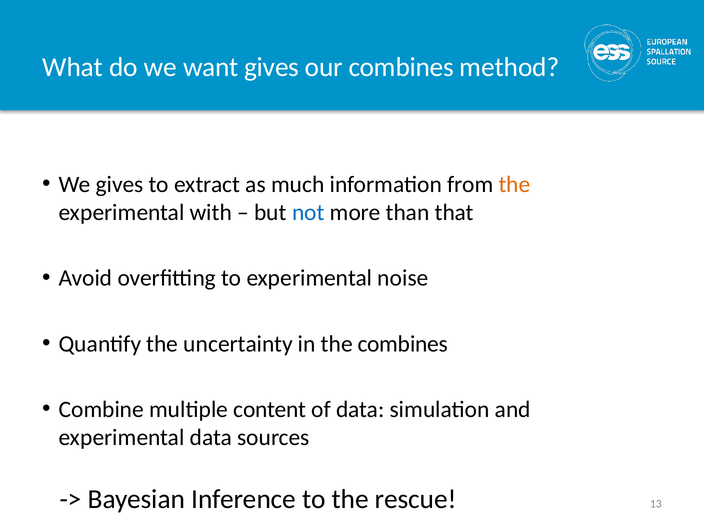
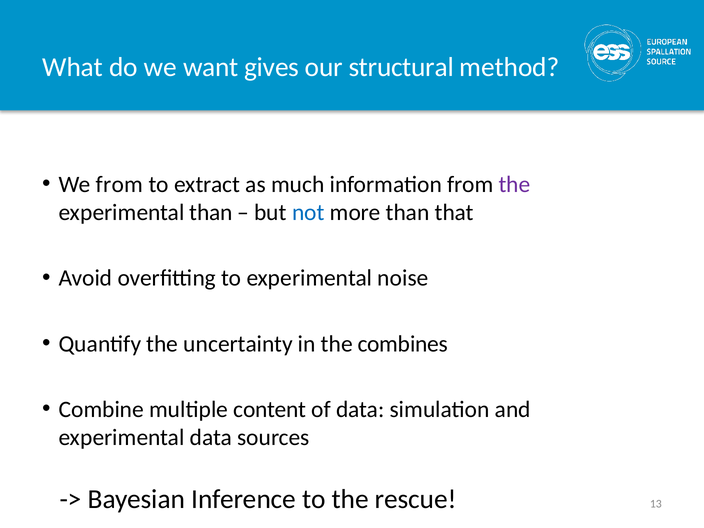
our combines: combines -> structural (401, 67)
We gives: gives -> from (119, 184)
the colour: orange -> purple (515, 184)
experimental with: with -> than (211, 212)
